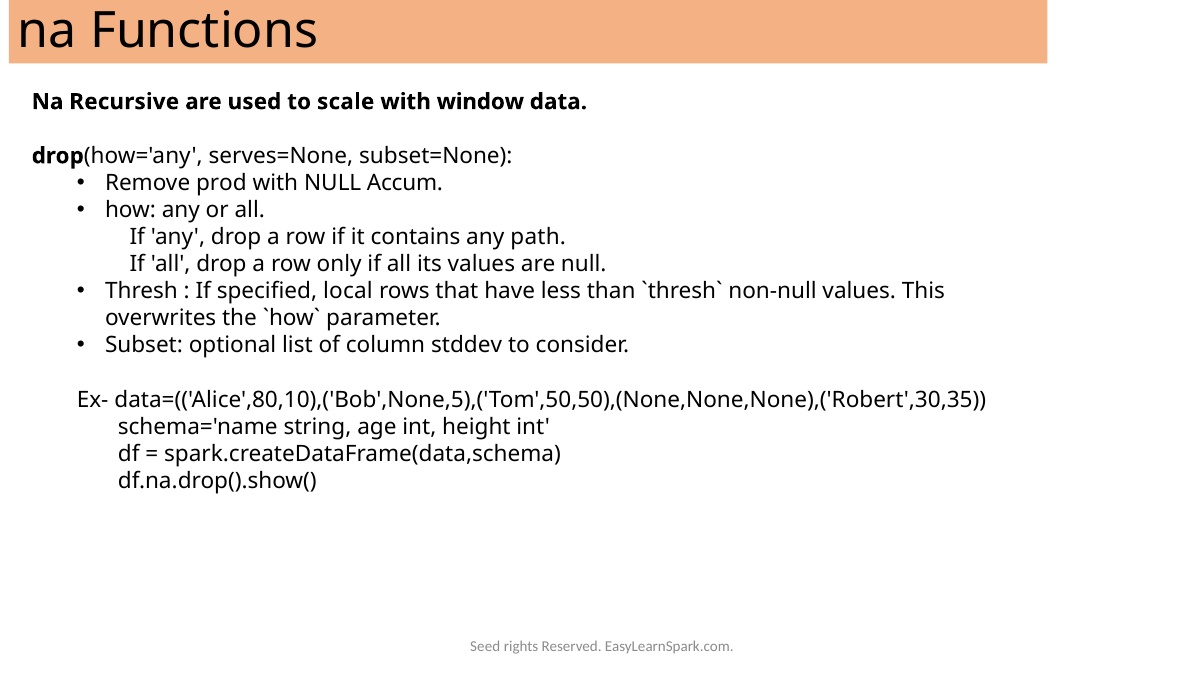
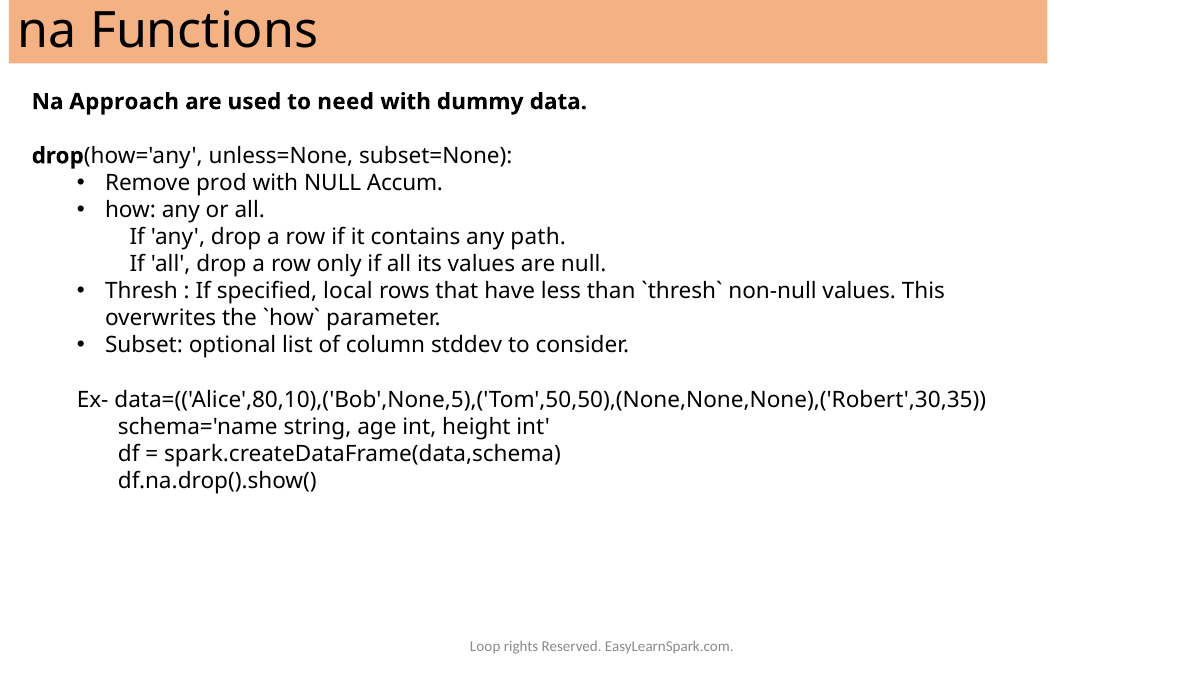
Recursive: Recursive -> Approach (124, 102)
scale: scale -> need (346, 102)
window: window -> dummy (480, 102)
serves=None: serves=None -> unless=None (281, 156)
Seed: Seed -> Loop (485, 647)
